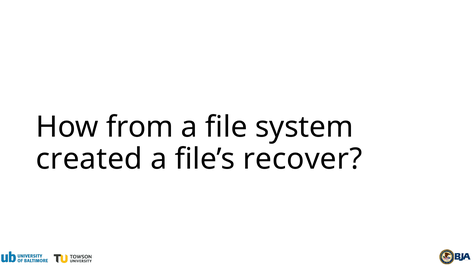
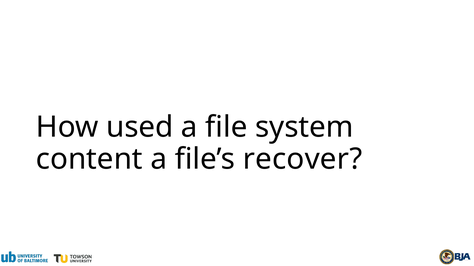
from: from -> used (140, 127)
created: created -> content (89, 159)
